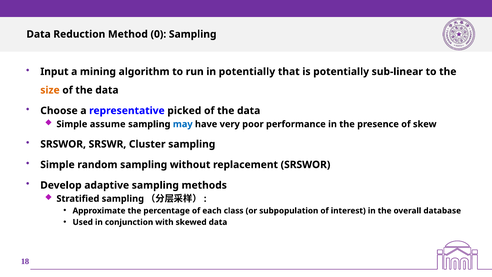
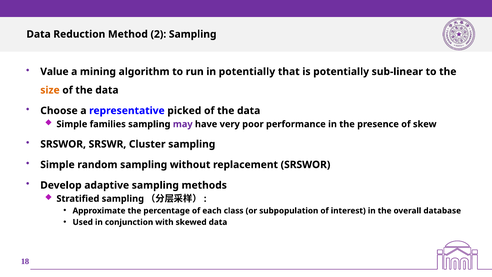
0: 0 -> 2 (158, 34)
Input: Input -> Value (54, 72)
assume: assume -> families (108, 124)
may colour: blue -> purple (183, 124)
